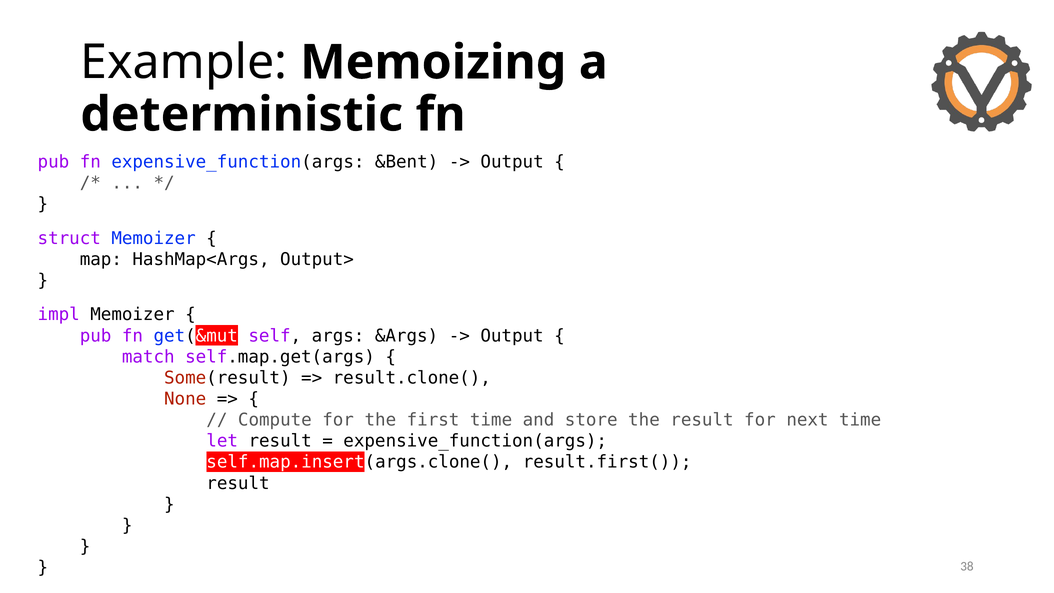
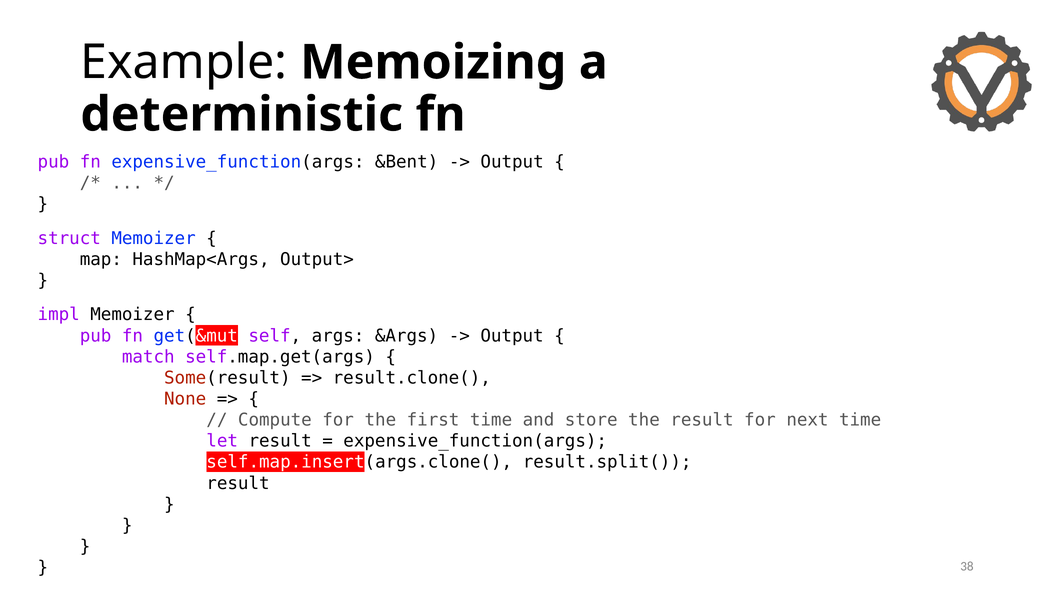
result.first(: result.first( -> result.split( (607, 462)
